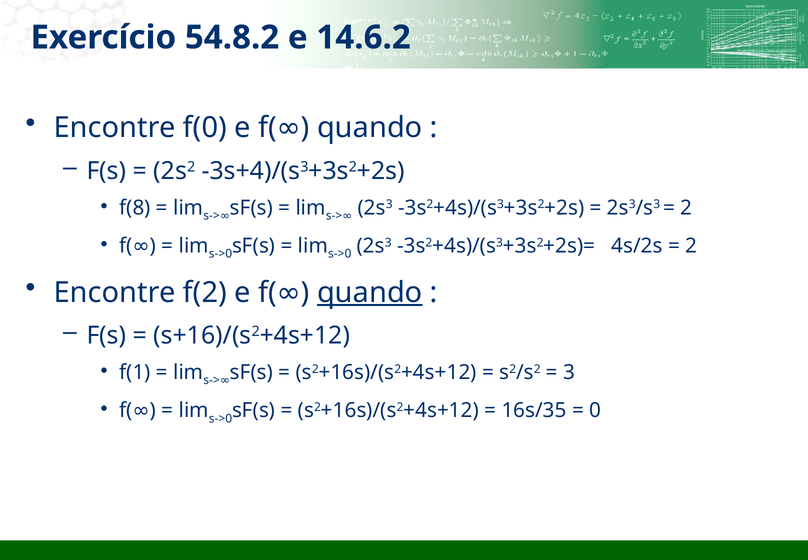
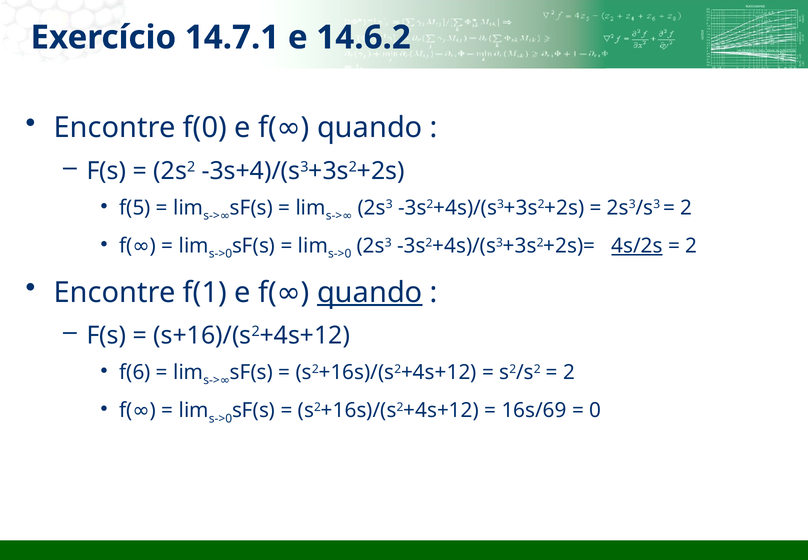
54.8.2: 54.8.2 -> 14.7.1 (232, 37)
f(8: f(8 -> f(5 (135, 208)
4s/2s underline: none -> present (637, 246)
f(2: f(2 -> f(1 (205, 292)
f(1: f(1 -> f(6 (135, 372)
3: 3 -> 2 (569, 372)
16s/35: 16s/35 -> 16s/69 (534, 410)
